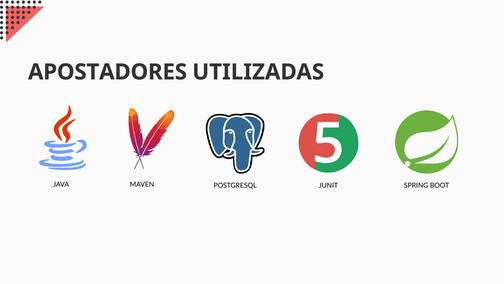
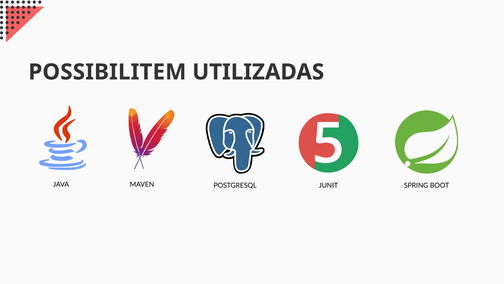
APOSTADORES: APOSTADORES -> POSSIBILITEM (107, 72)
